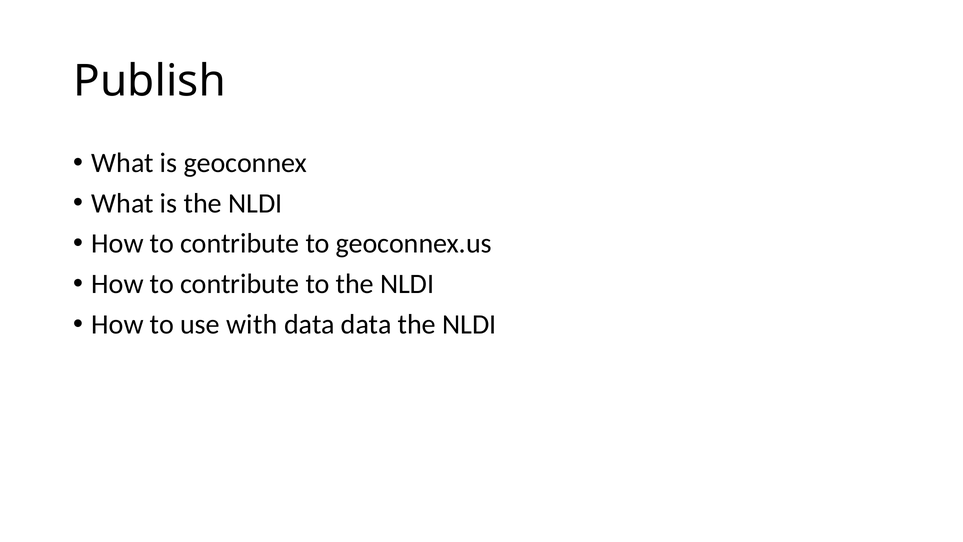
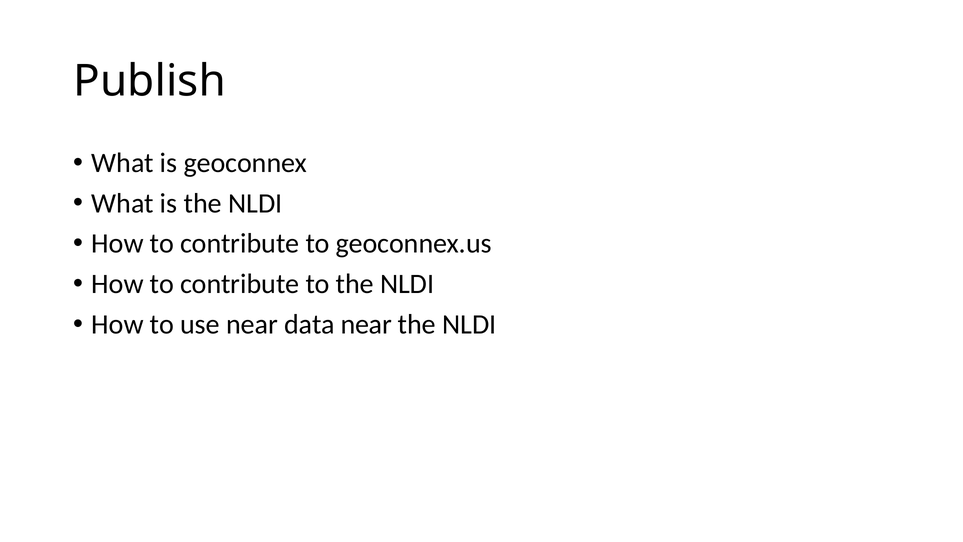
use with: with -> near (252, 324)
data data: data -> near (366, 324)
